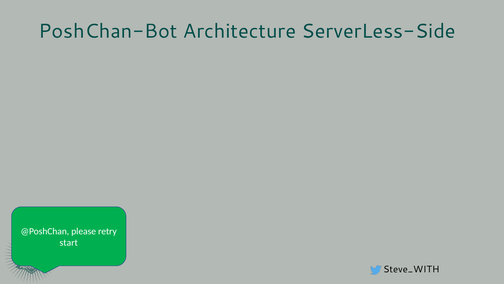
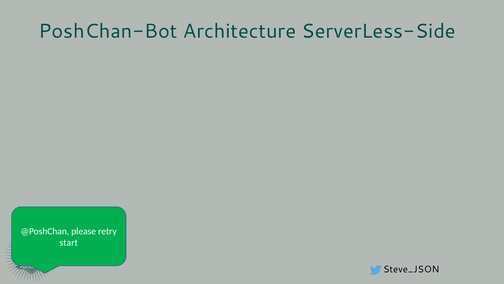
Steve_WITH: Steve_WITH -> Steve_JSON (411, 269)
